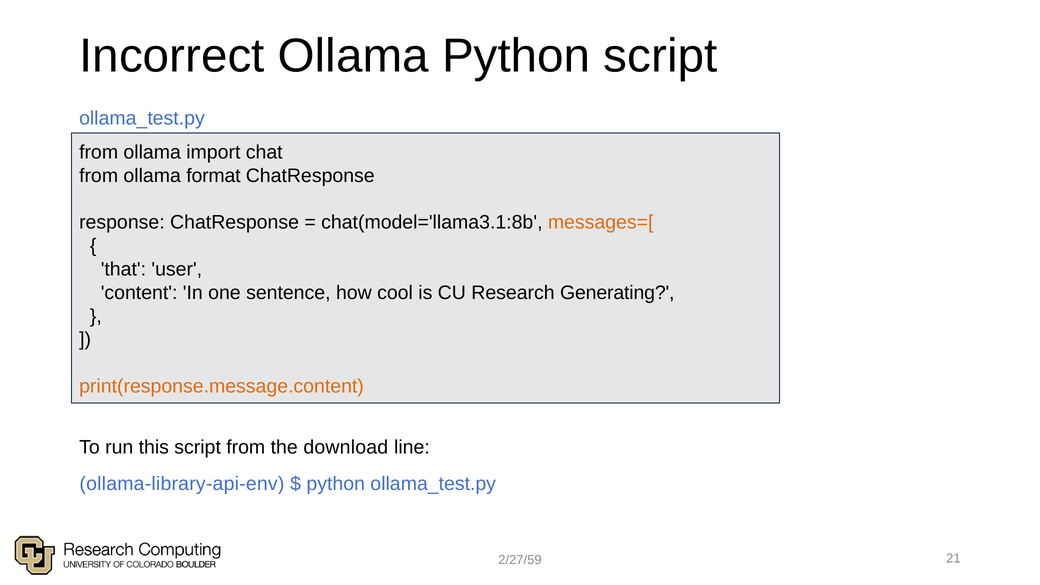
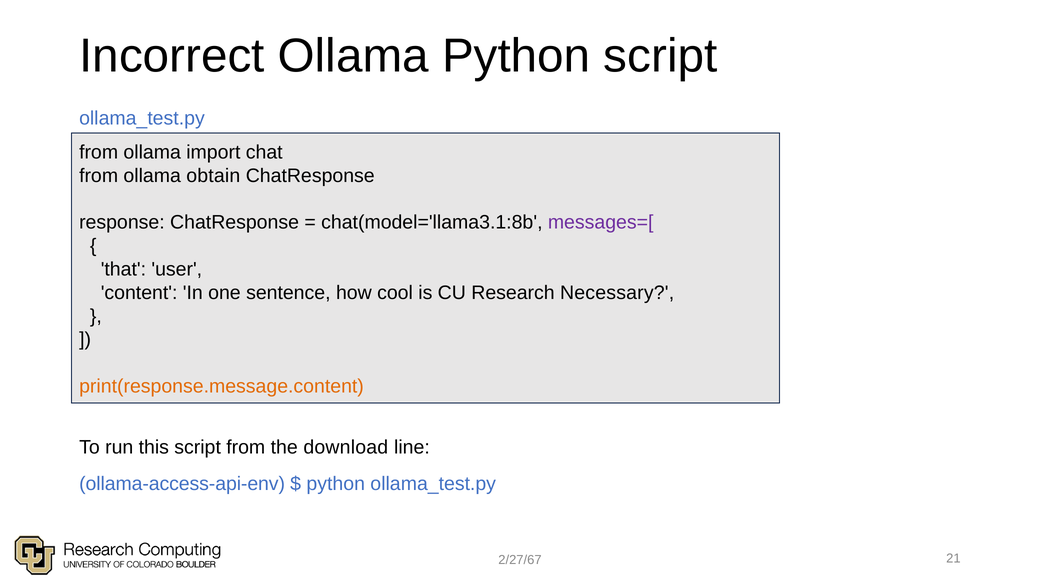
format: format -> obtain (213, 176)
messages=[ colour: orange -> purple (601, 222)
Generating: Generating -> Necessary (617, 293)
ollama-library-api-env: ollama-library-api-env -> ollama-access-api-env (182, 484)
2/27/59: 2/27/59 -> 2/27/67 (520, 560)
